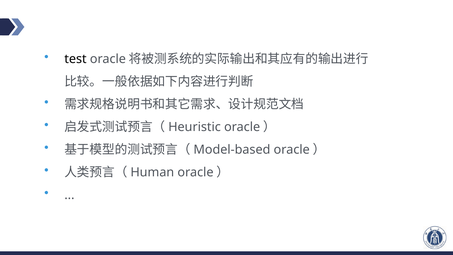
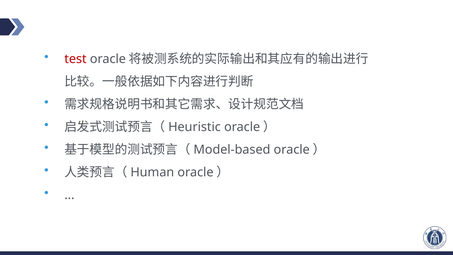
test colour: black -> red (75, 59)
